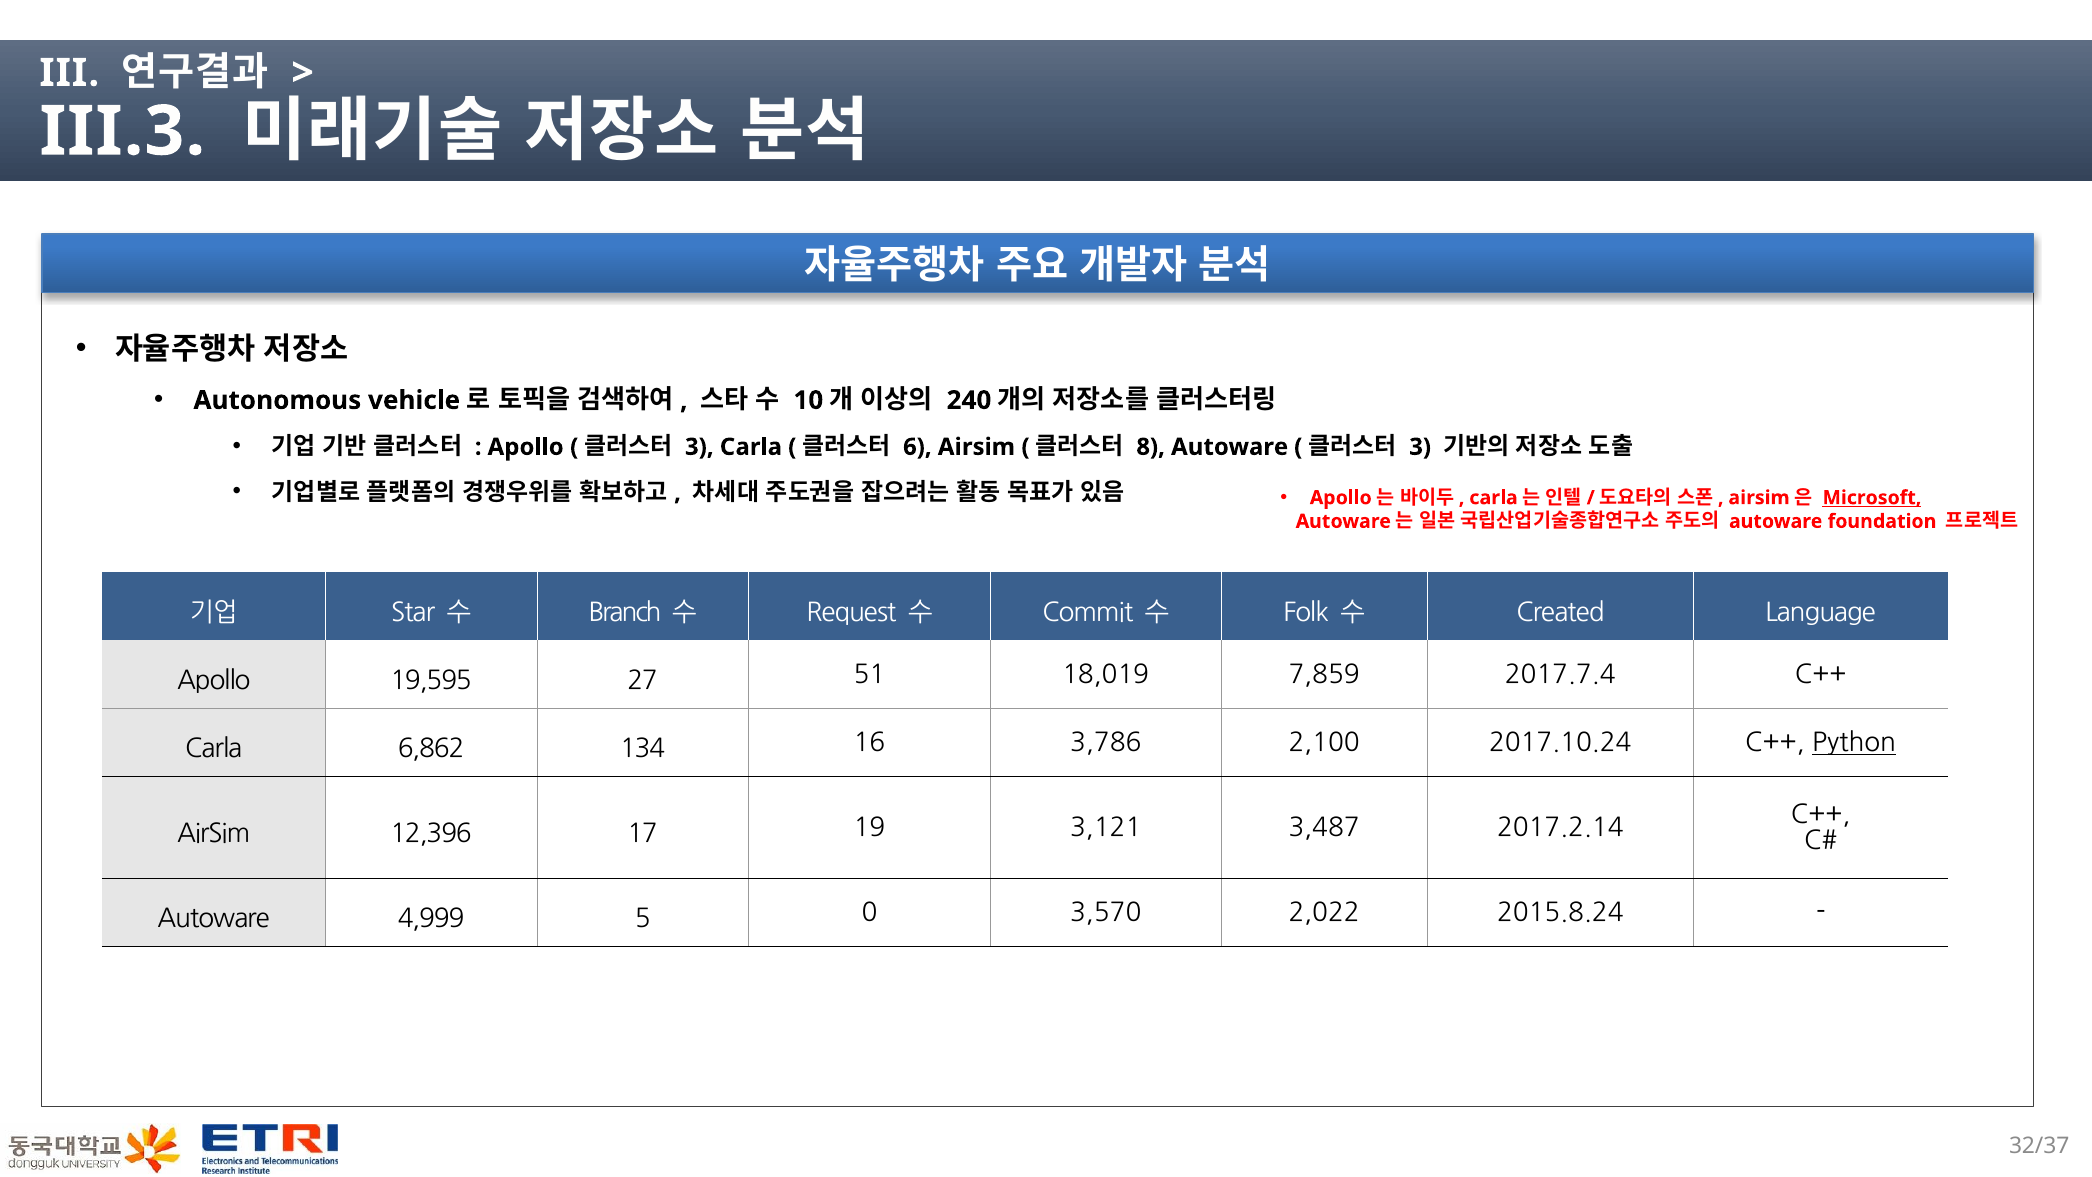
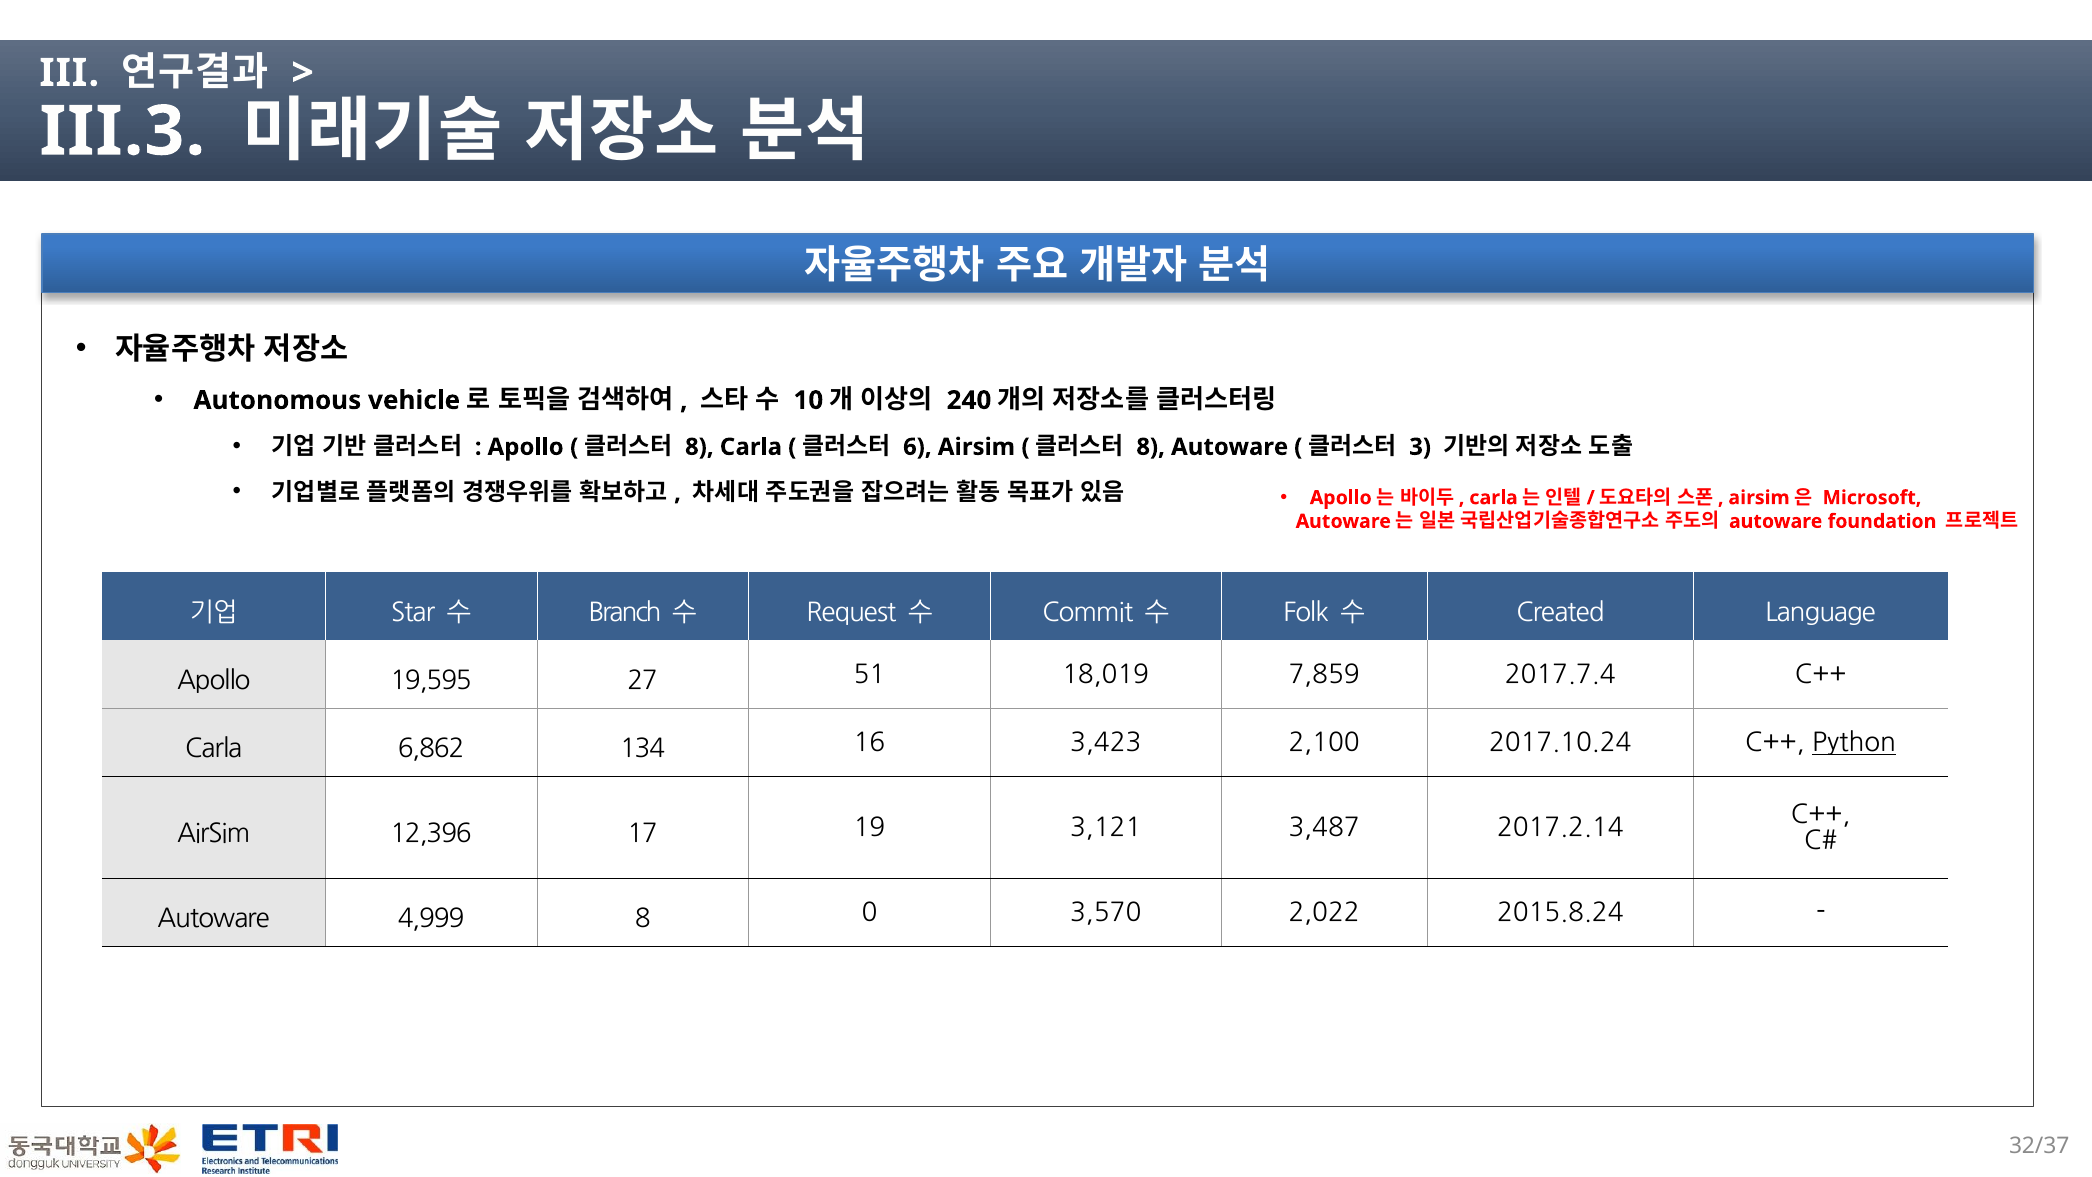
3: 3 -> 8 (699, 447)
Microsoft underline: present -> none (1872, 498)
3,786: 3,786 -> 3,423 (1106, 743)
4,999 5: 5 -> 8 (643, 918)
